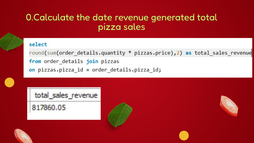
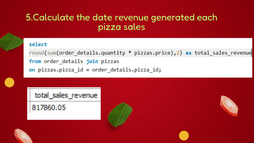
0.Calculate: 0.Calculate -> 5.Calculate (50, 17)
total: total -> each (207, 17)
